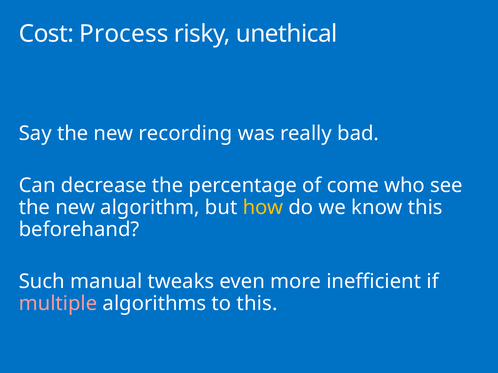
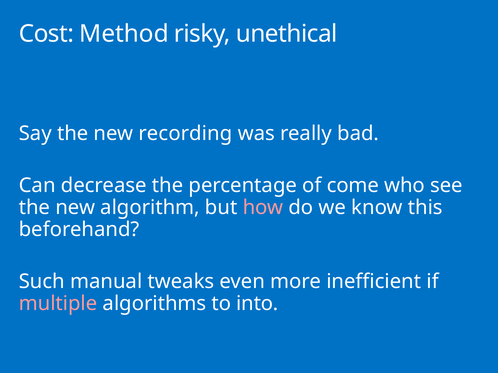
Process: Process -> Method (124, 34)
how colour: yellow -> pink (263, 208)
to this: this -> into (257, 304)
